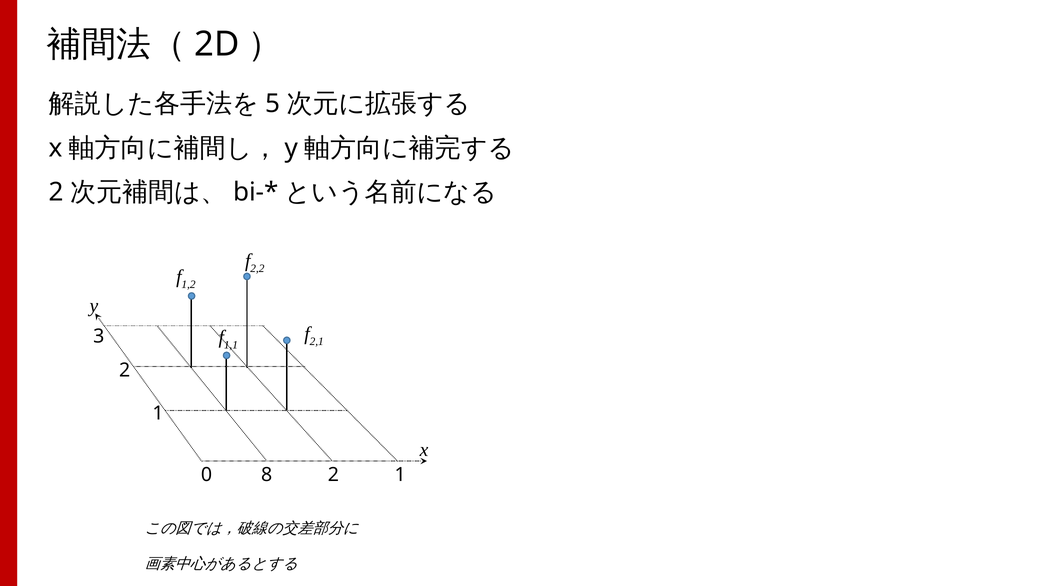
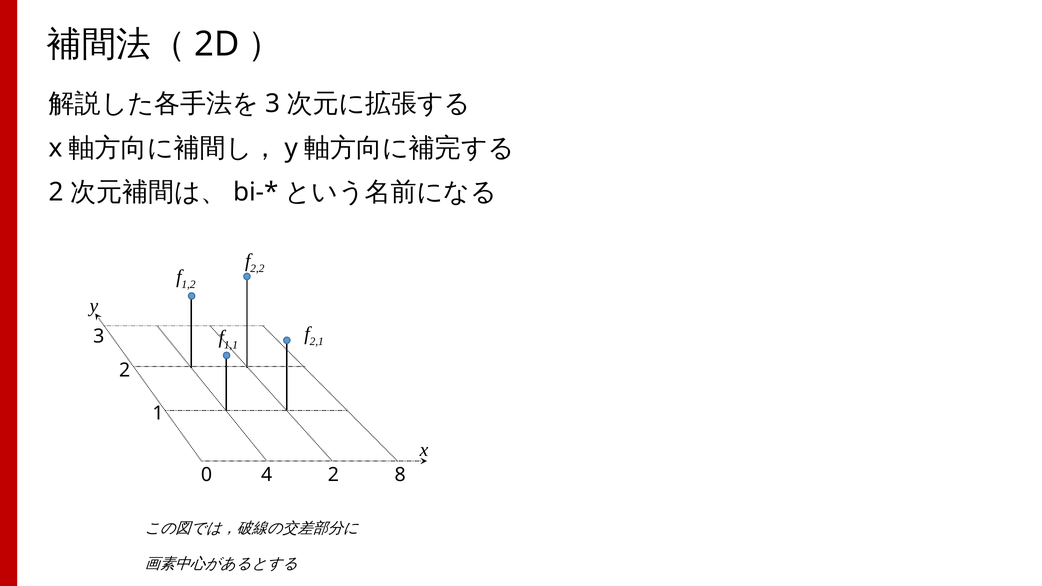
5: 5 -> 3 (273, 104)
8: 8 -> 4 (267, 475)
1: 1 -> 8 (400, 475)
